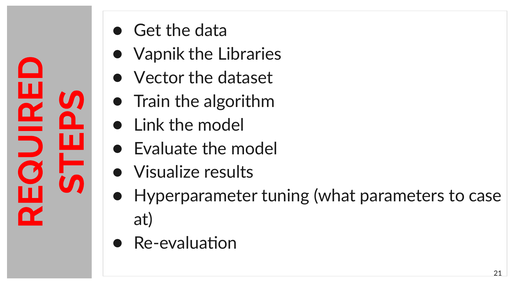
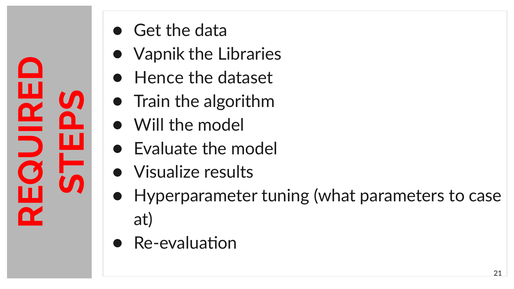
Vector: Vector -> Hence (159, 78)
Link: Link -> Will (149, 125)
